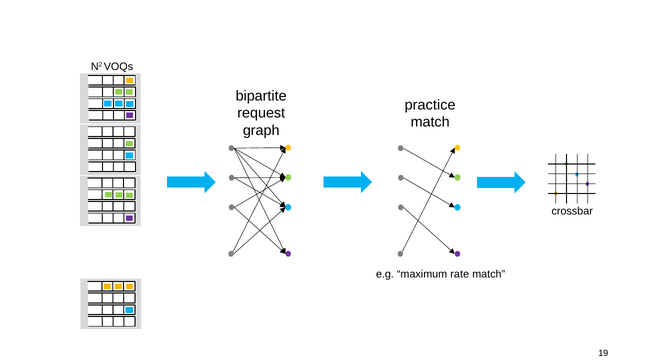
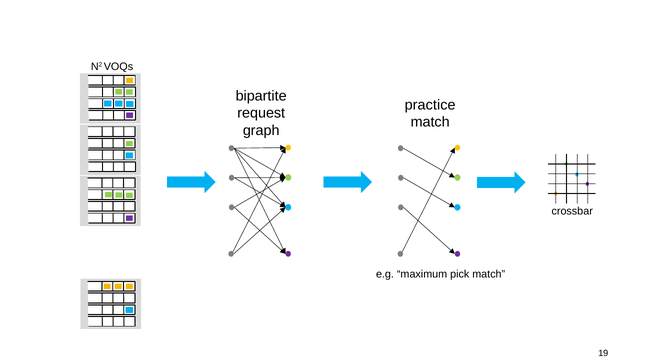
rate: rate -> pick (460, 274)
